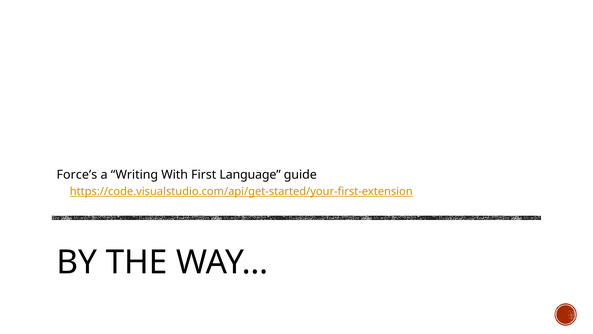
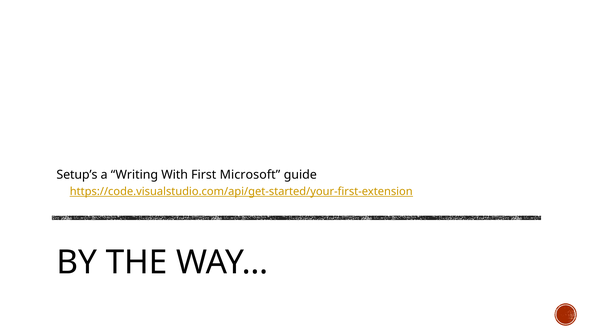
Force’s: Force’s -> Setup’s (77, 175)
Language: Language -> Microsoft (250, 175)
